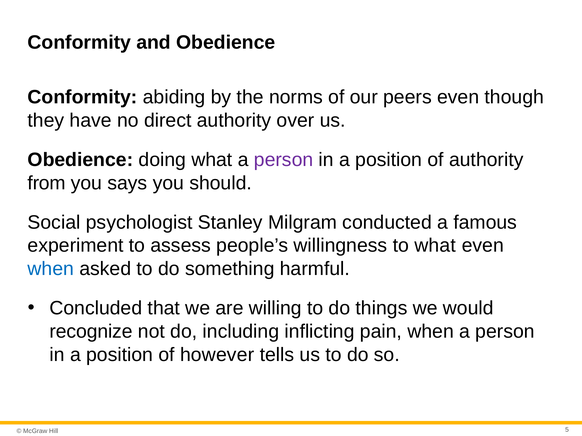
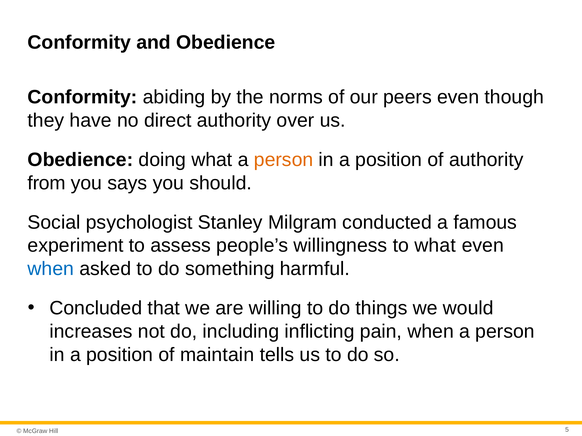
person colour: purple -> orange (284, 160)
recognize: recognize -> increases (91, 332)
however: however -> maintain (217, 355)
